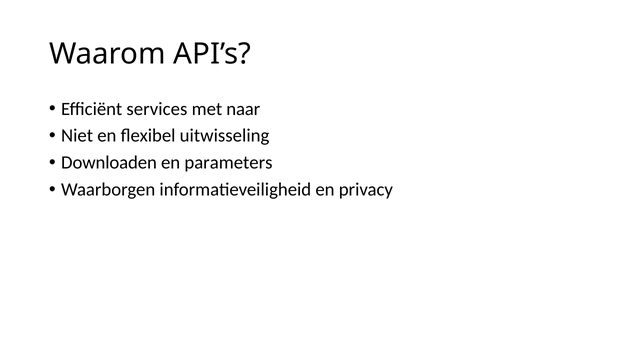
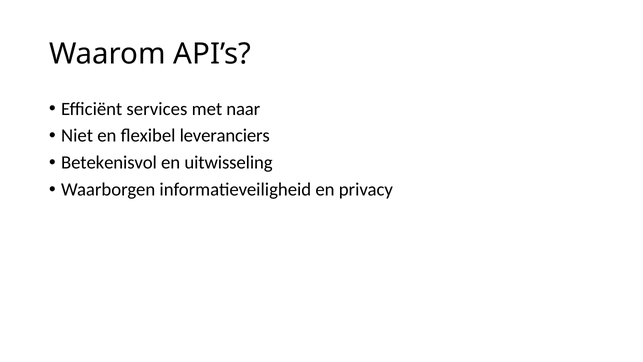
uitwisseling: uitwisseling -> leveranciers (225, 136)
Downloaden: Downloaden -> Betekenisvol (109, 163)
parameters: parameters -> uitwisseling (229, 163)
